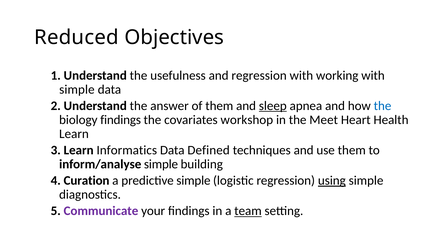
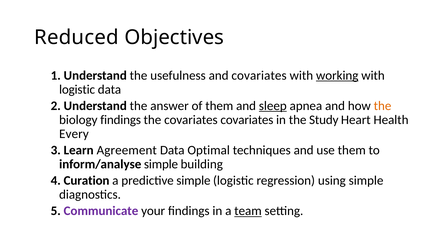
and regression: regression -> covariates (259, 75)
working underline: none -> present (337, 75)
simple: simple -> logistic (77, 89)
the colour: blue -> orange (383, 106)
covariates workshop: workshop -> covariates (247, 120)
Meet: Meet -> Study (324, 120)
Learn: Learn -> Every (74, 134)
Informatics: Informatics -> Agreement (127, 150)
Defined: Defined -> Optimal (209, 150)
using underline: present -> none (332, 181)
